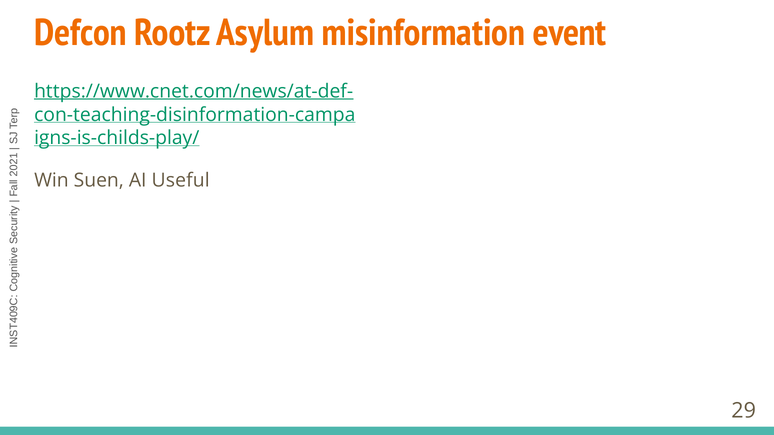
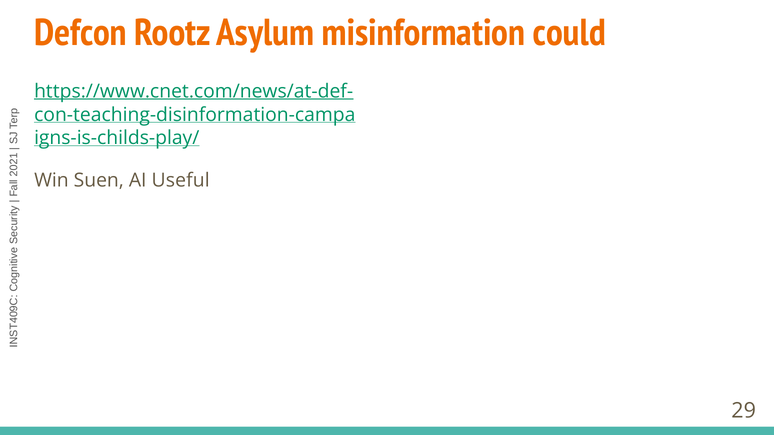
event: event -> could (569, 33)
